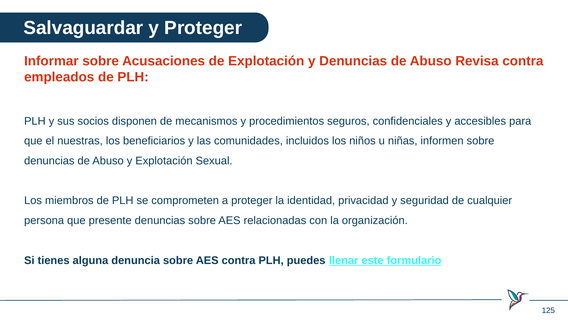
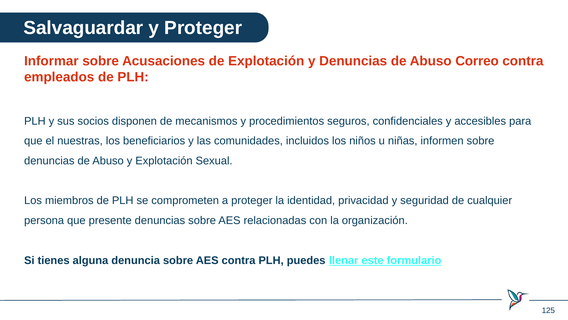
Revisa: Revisa -> Correo (477, 61)
